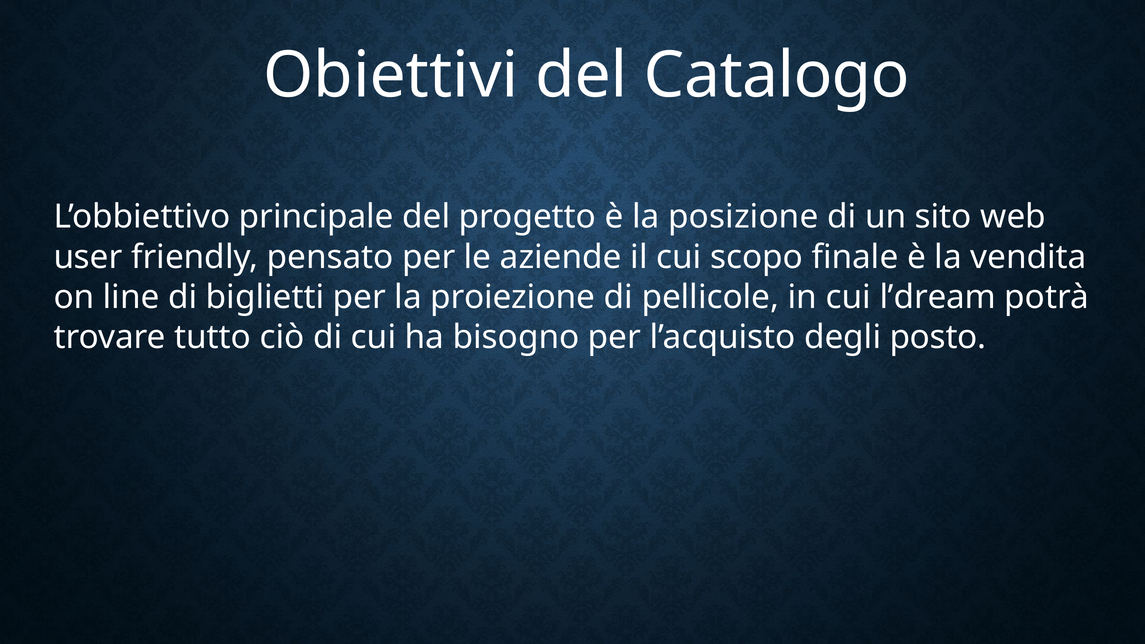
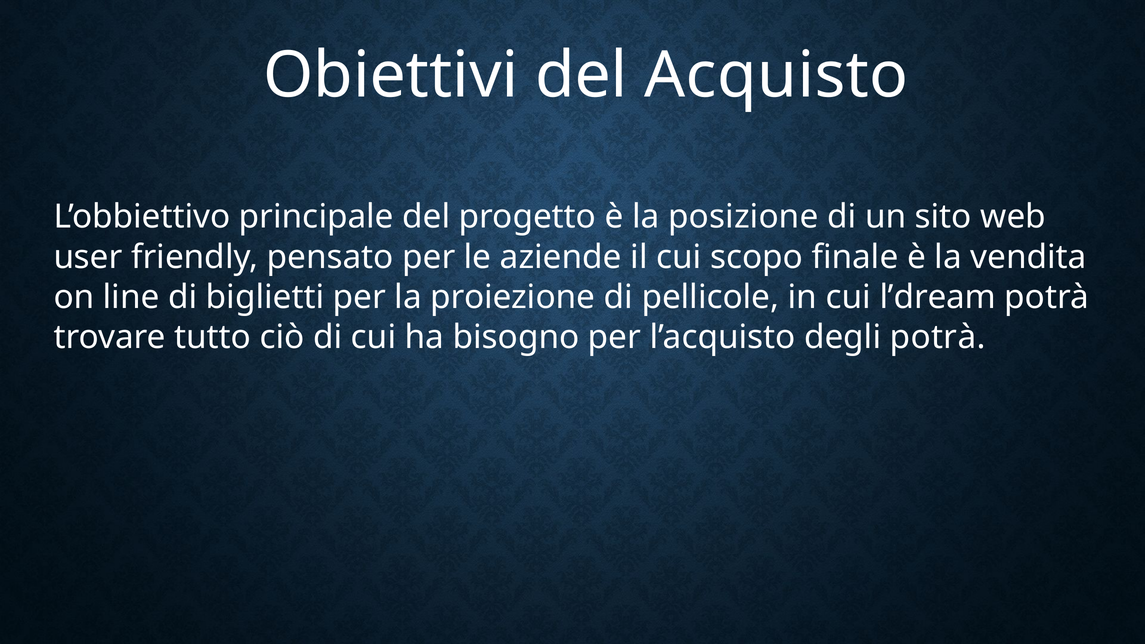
Catalogo: Catalogo -> Acquisto (776, 76)
degli posto: posto -> potrà (938, 337)
